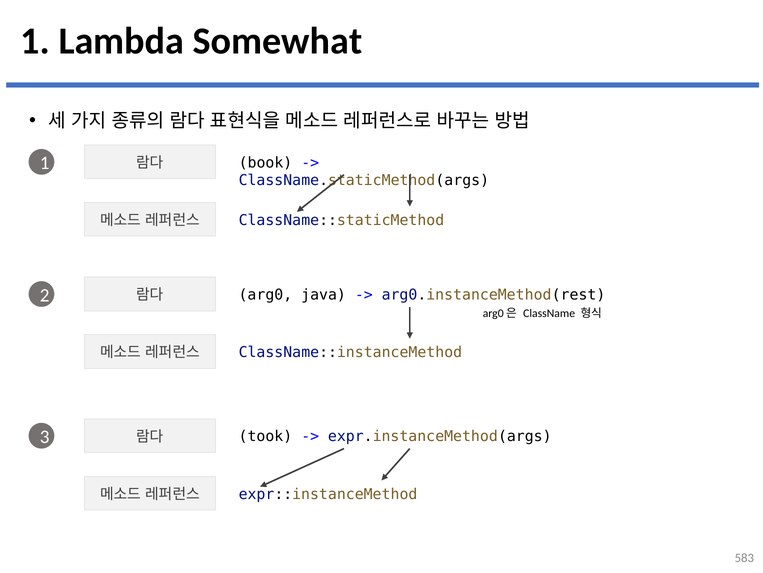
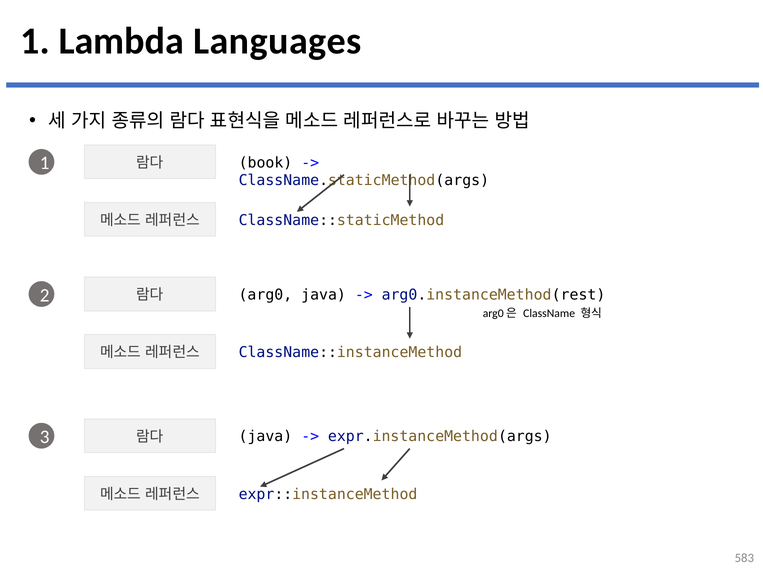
Somewhat: Somewhat -> Languages (277, 41)
took: took -> java (265, 436)
